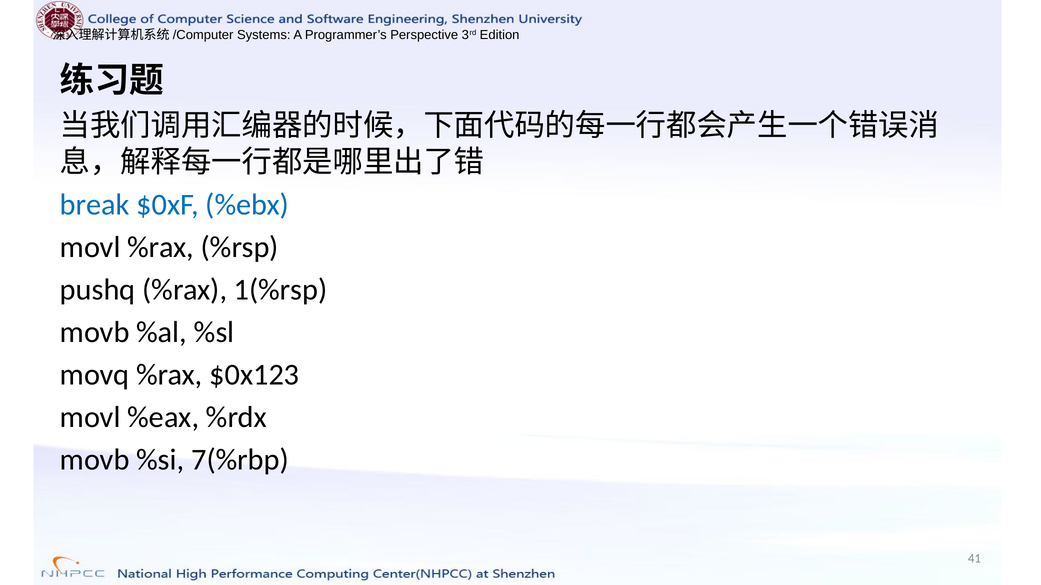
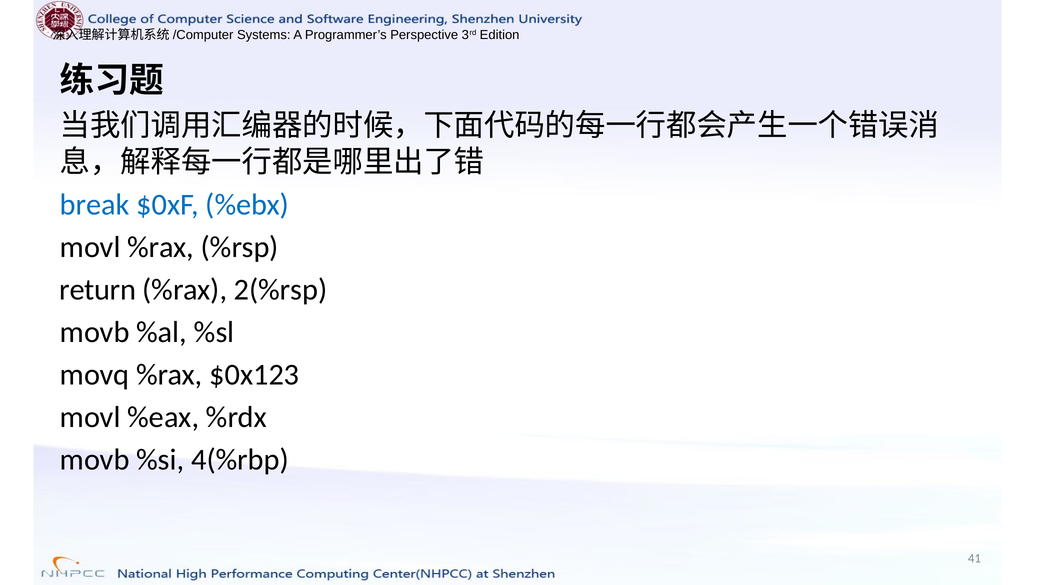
pushq: pushq -> return (98, 290)
1(%rsp: 1(%rsp -> 2(%rsp (281, 290)
7(%rbp: 7(%rbp -> 4(%rbp (240, 460)
